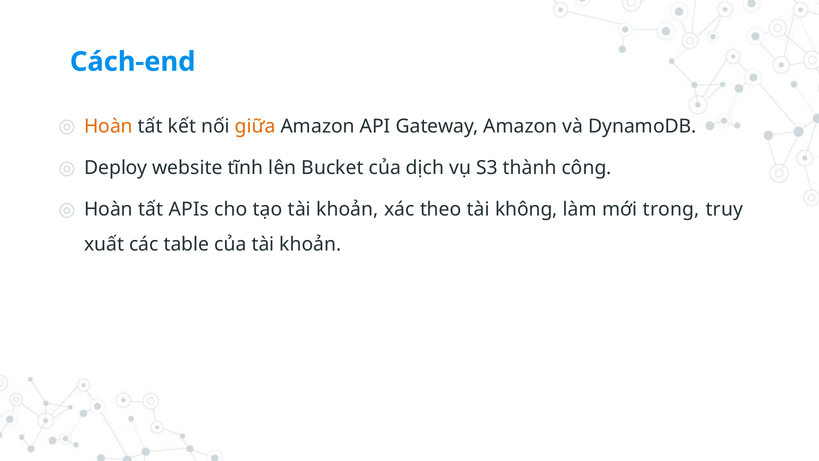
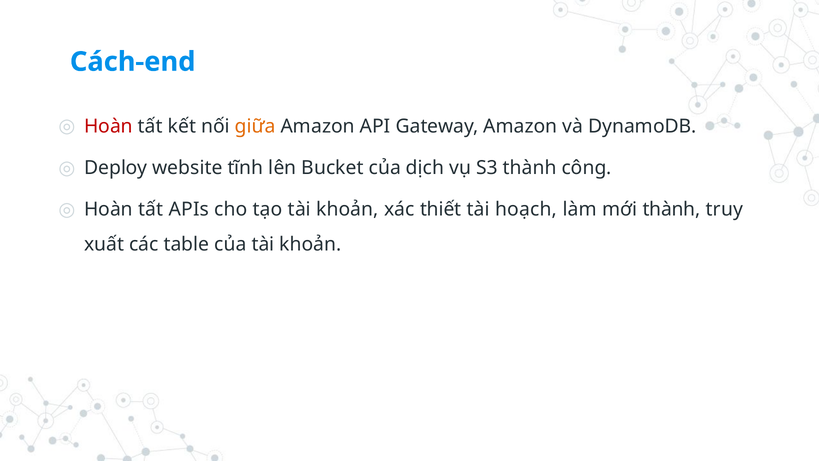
Hoàn colour: orange -> red (108, 126)
theo: theo -> thiết (441, 209)
không: không -> hoạch (526, 209)
mới trong: trong -> thành (671, 209)
